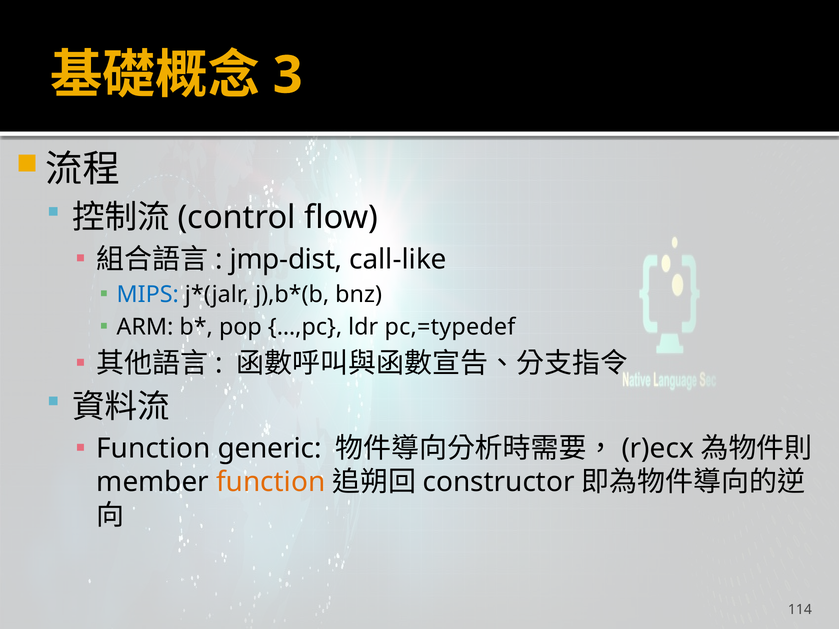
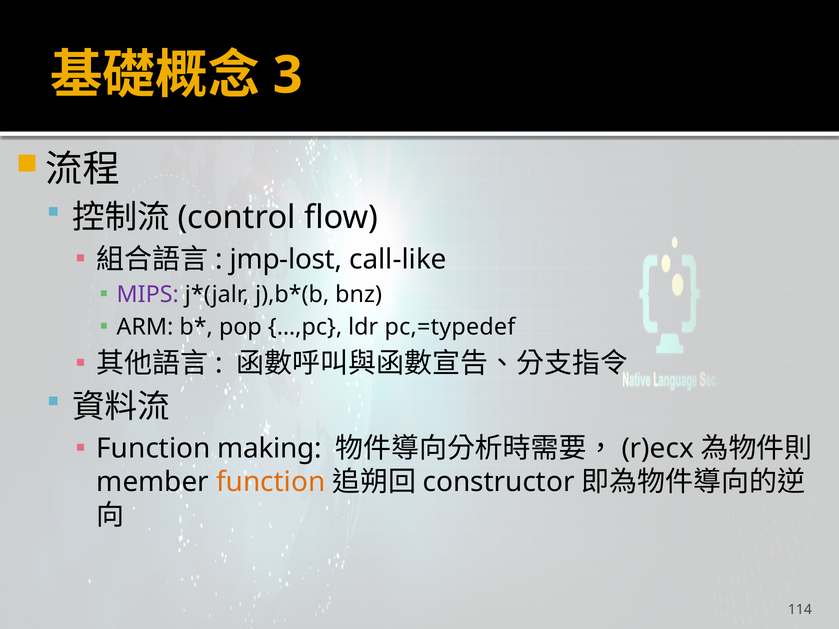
jmp-dist: jmp-dist -> jmp-lost (286, 259)
MIPS colour: blue -> purple (148, 295)
generic: generic -> making (270, 449)
